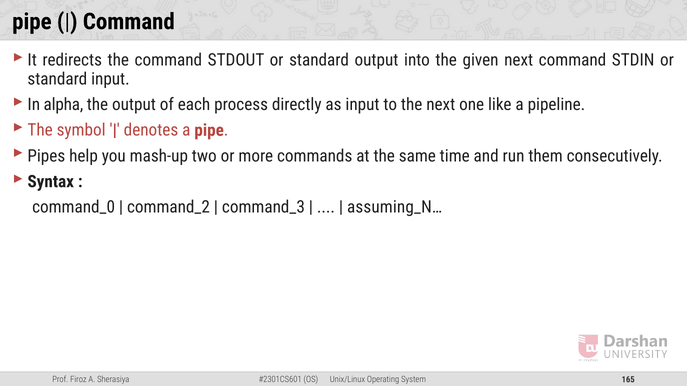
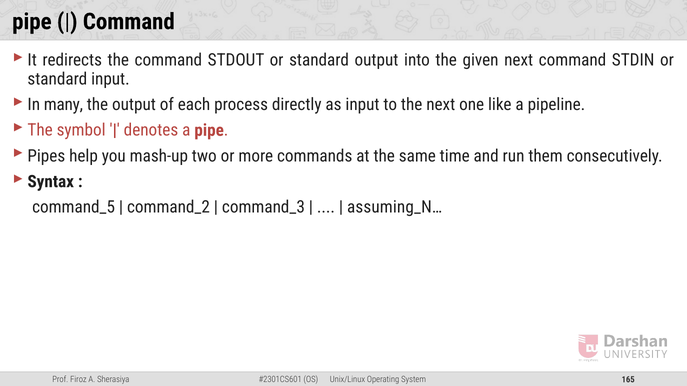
alpha: alpha -> many (63, 105)
command_0: command_0 -> command_5 (74, 207)
